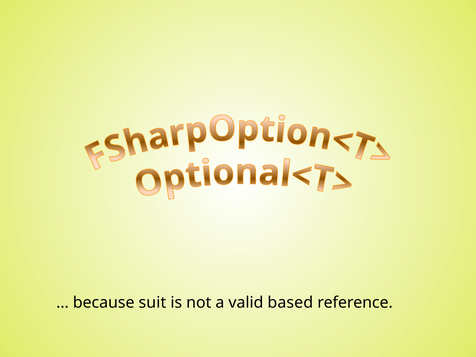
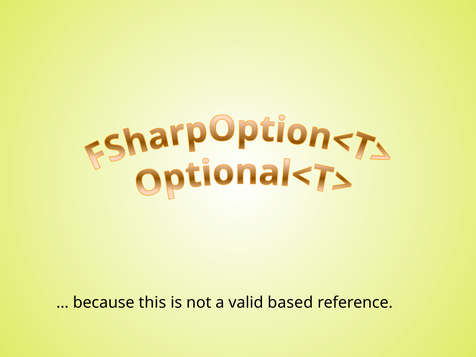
suit: suit -> this (152, 303)
